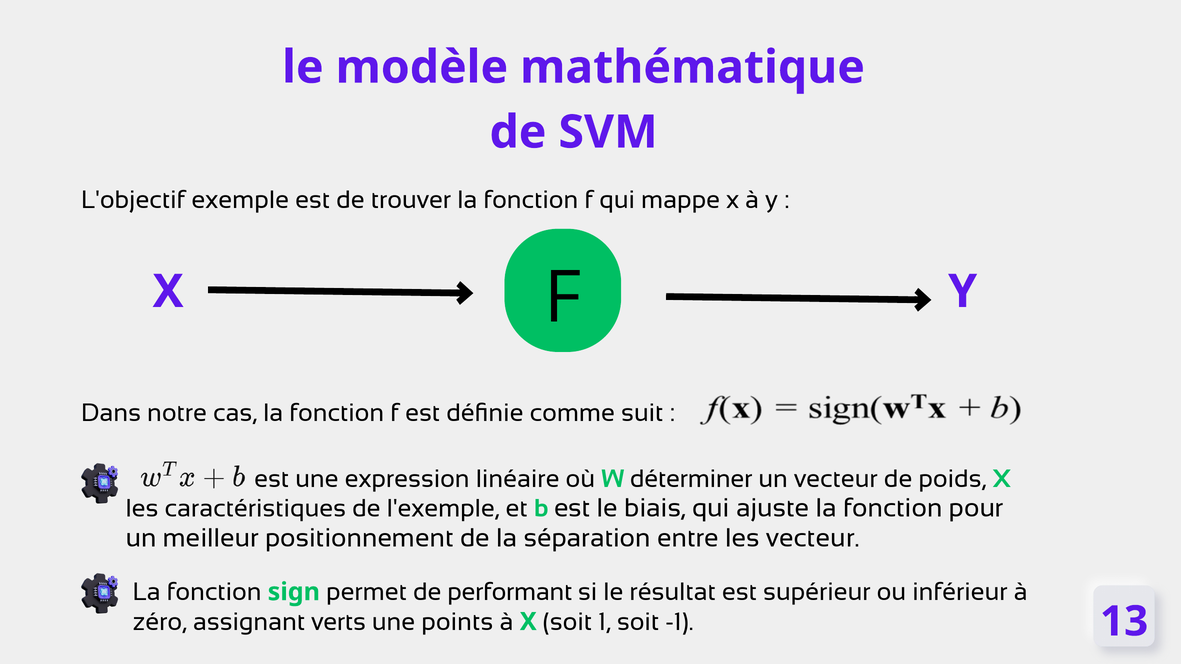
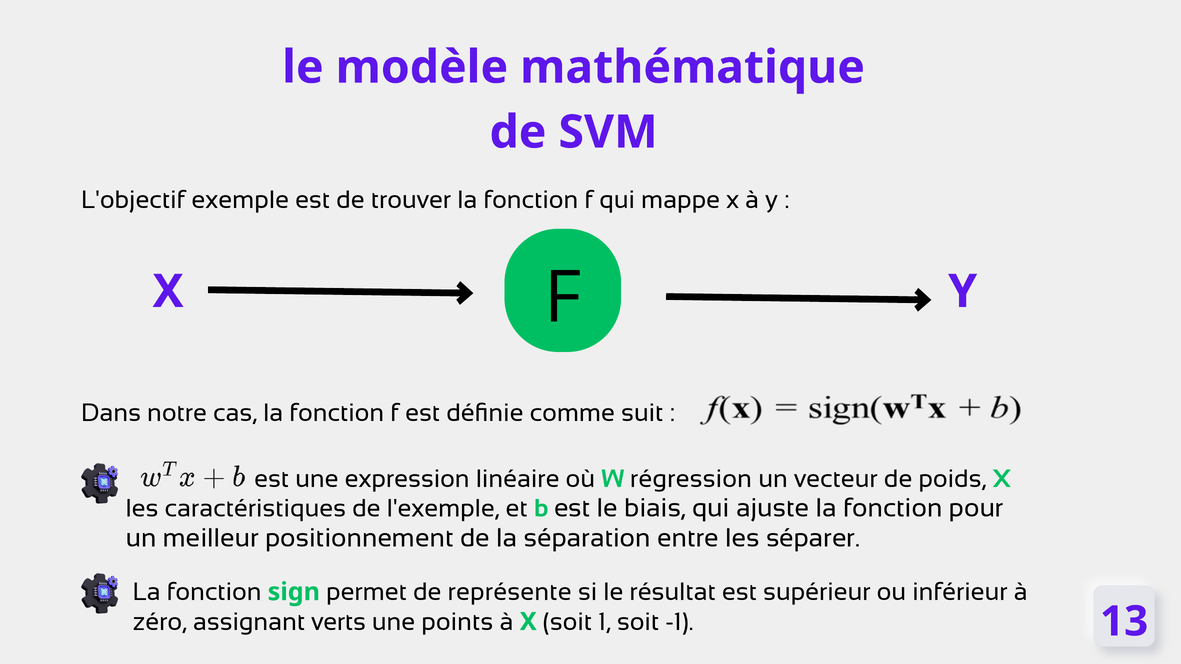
déterminer: déterminer -> régression (691, 479)
les vecteur: vecteur -> séparer (813, 538)
performant: performant -> représente (510, 592)
